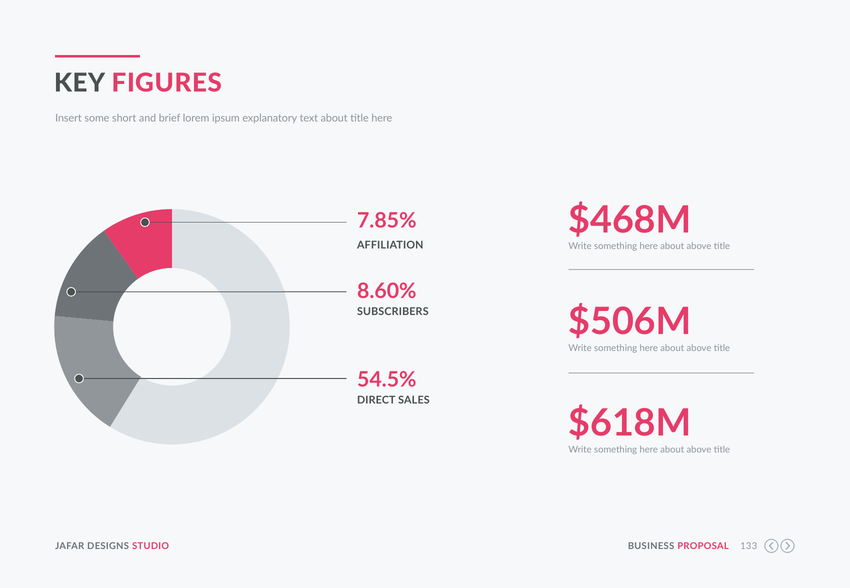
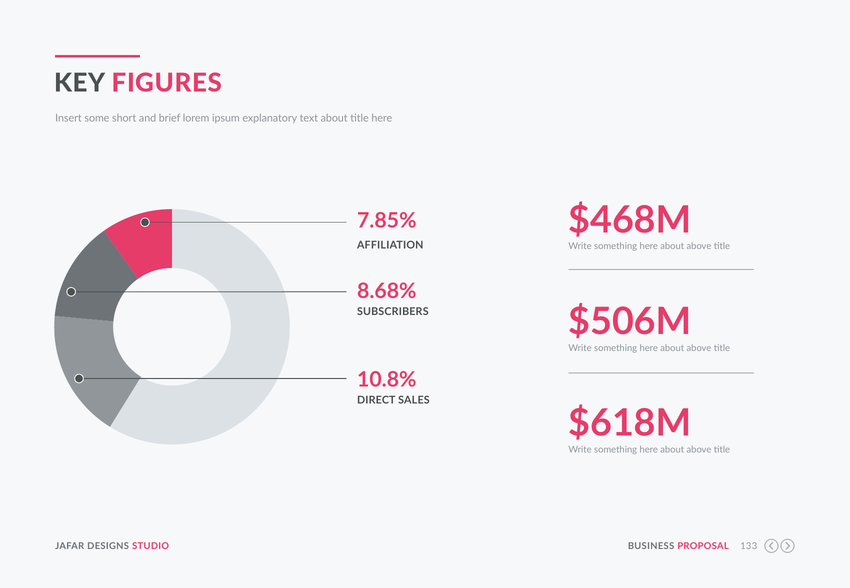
8.60%: 8.60% -> 8.68% (387, 292)
54.5%: 54.5% -> 10.8% (387, 380)
